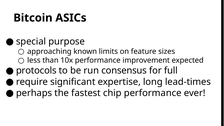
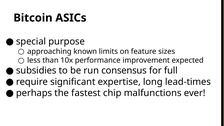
protocols: protocols -> subsidies (36, 71)
chip performance: performance -> malfunctions (153, 93)
